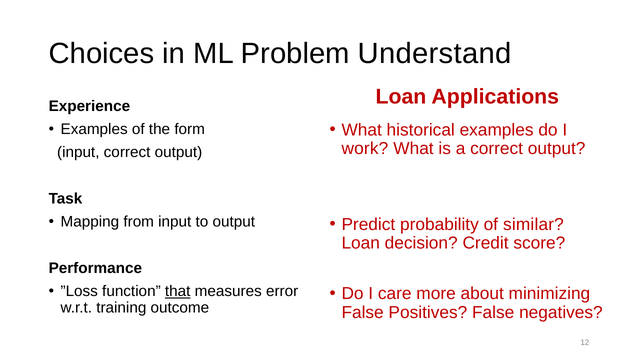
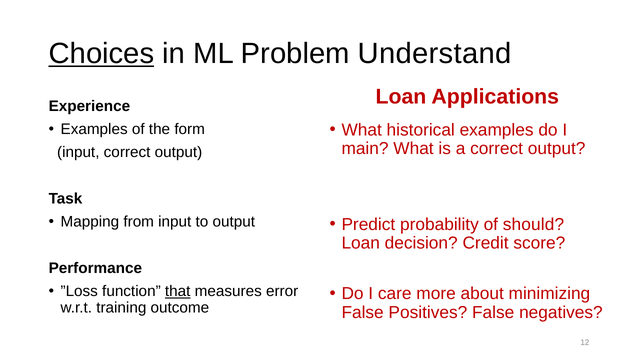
Choices underline: none -> present (101, 54)
work: work -> main (365, 148)
similar: similar -> should (533, 224)
